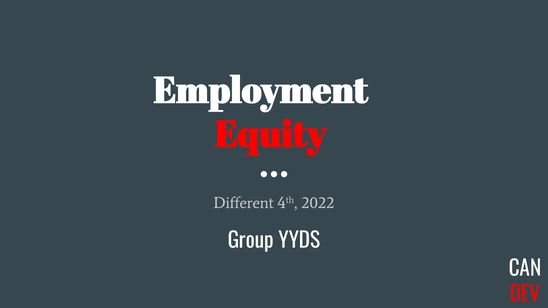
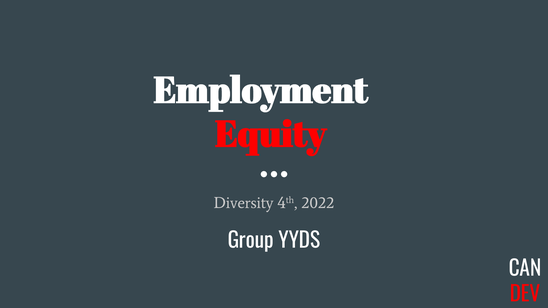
Different: Different -> Diversity (244, 203)
